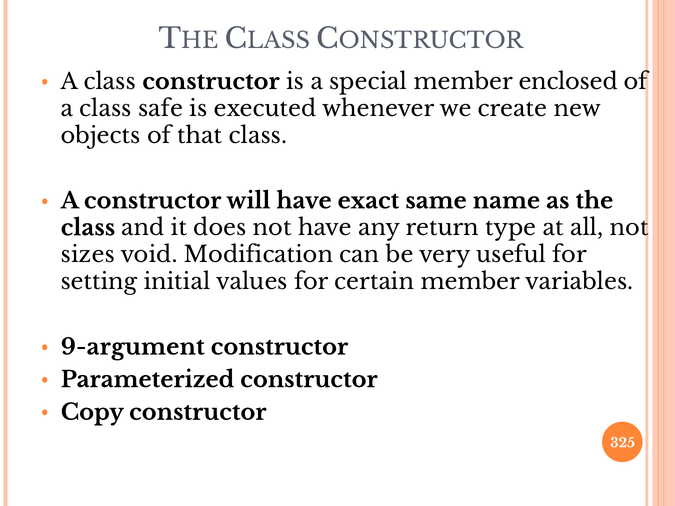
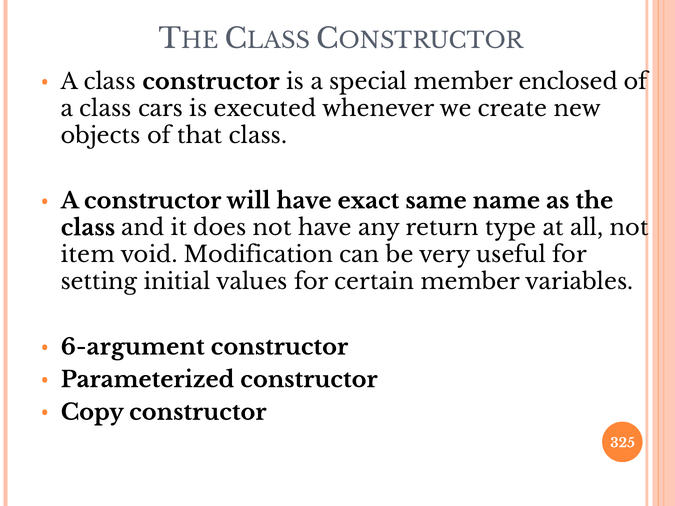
safe: safe -> cars (161, 109)
sizes: sizes -> item (88, 255)
9-argument: 9-argument -> 6-argument (133, 347)
